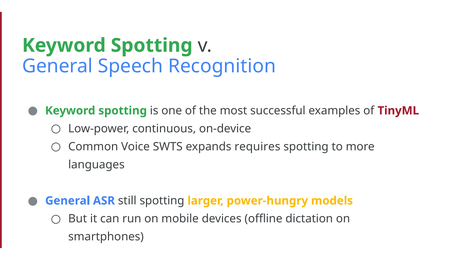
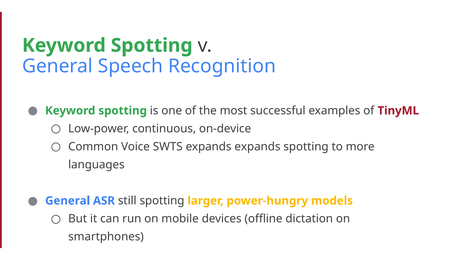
expands requires: requires -> expands (257, 147)
